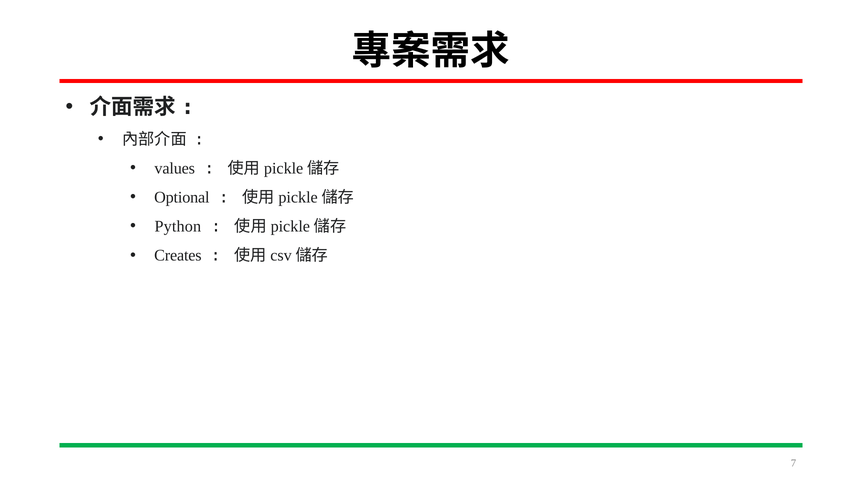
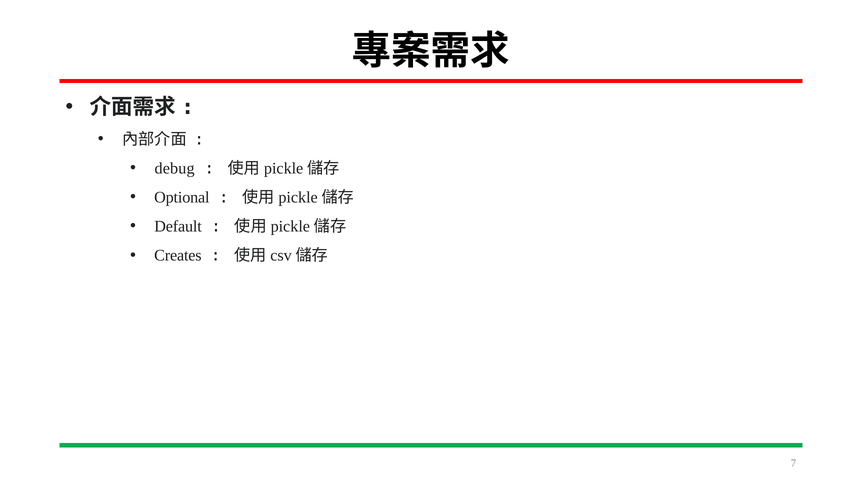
values: values -> debug (175, 168)
Python: Python -> Default (178, 226)
